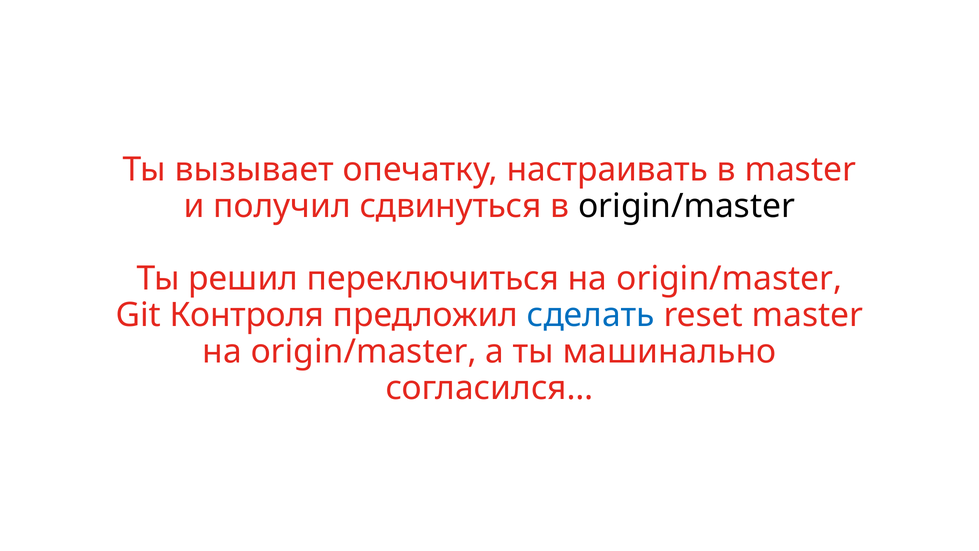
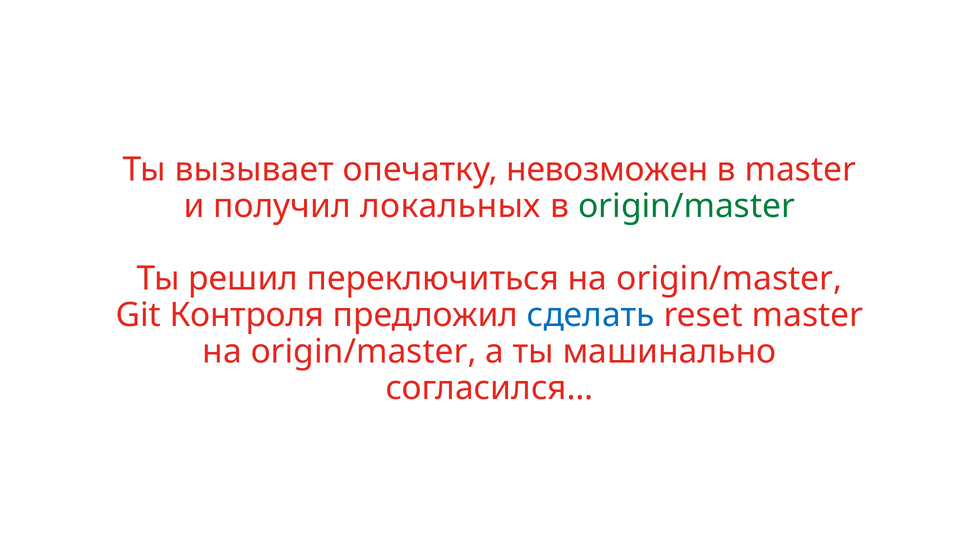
настраивать: настраивать -> невозможен (607, 170)
сдвинуться: сдвинуться -> локальных (450, 206)
origin/master colour: black -> green (687, 206)
